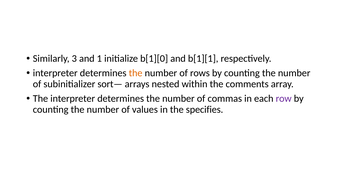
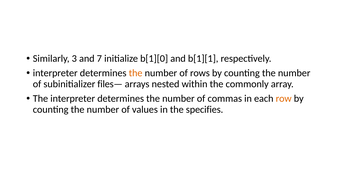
1: 1 -> 7 (99, 58)
sort—: sort— -> files— (110, 84)
comments: comments -> commonly (247, 84)
row colour: purple -> orange (284, 98)
